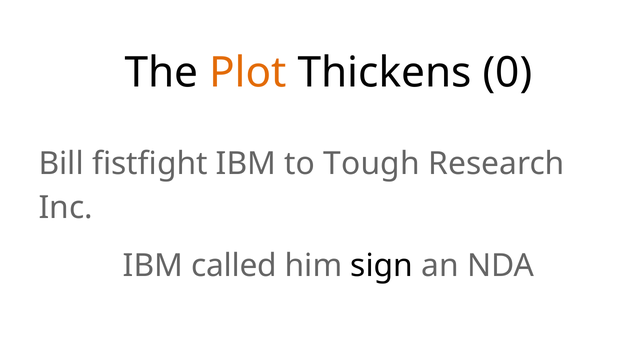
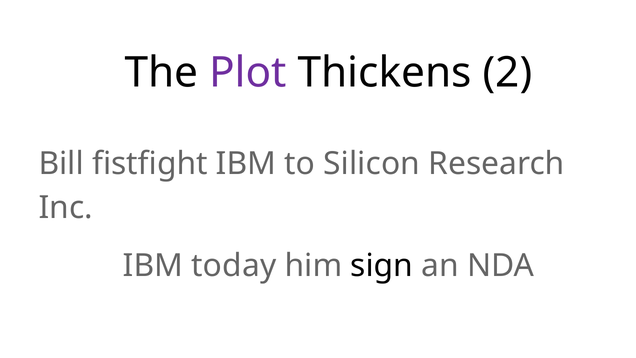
Plot colour: orange -> purple (248, 73)
0: 0 -> 2 (507, 73)
Tough: Tough -> Silicon (372, 164)
called: called -> today (234, 266)
